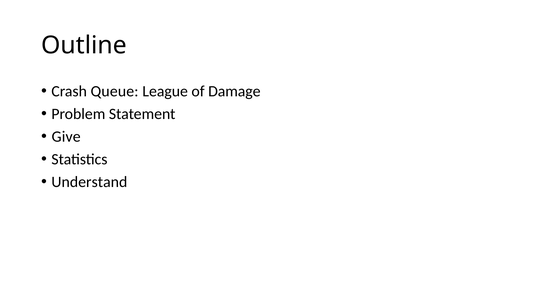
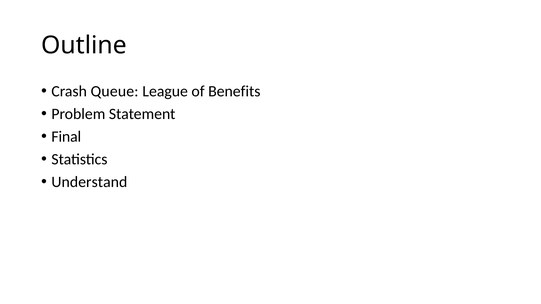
Damage: Damage -> Benefits (234, 91)
Give: Give -> Final (66, 137)
